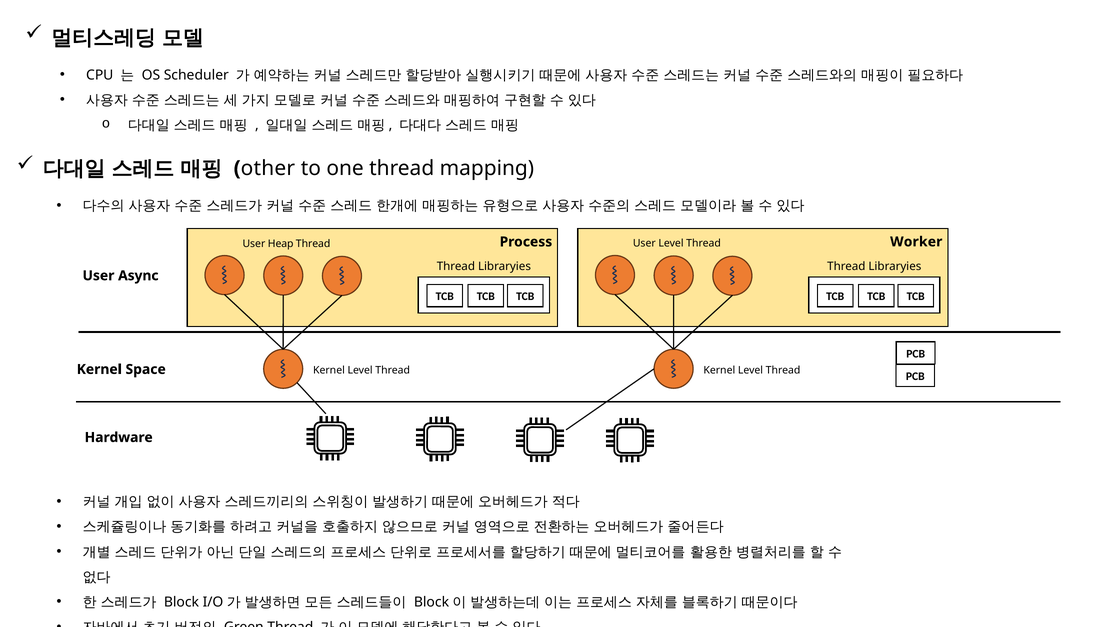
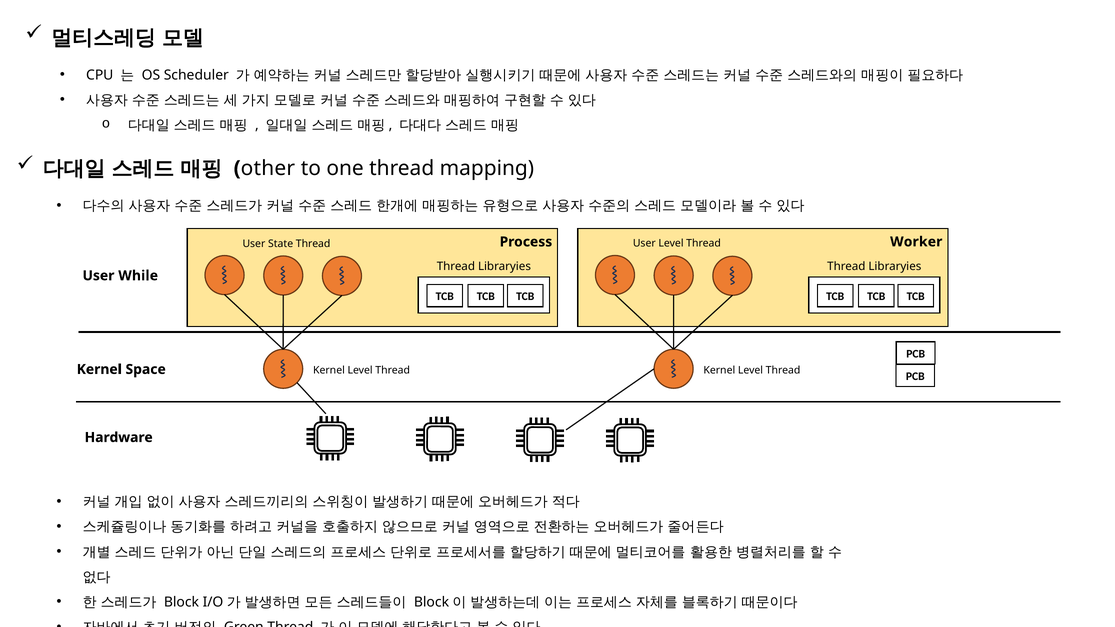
Heap: Heap -> State (281, 244)
Async: Async -> While (138, 276)
